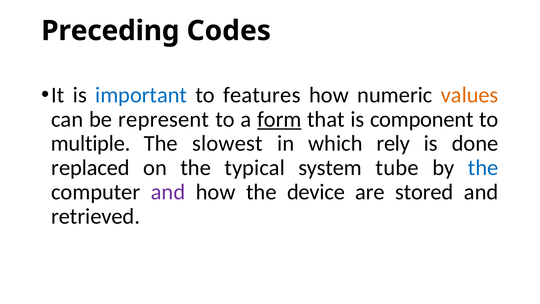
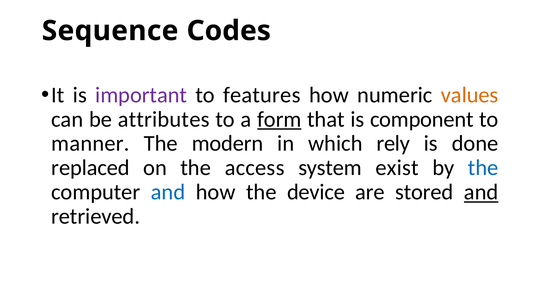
Preceding: Preceding -> Sequence (110, 31)
important colour: blue -> purple (141, 95)
represent: represent -> attributes (164, 119)
multiple: multiple -> manner (90, 143)
slowest: slowest -> modern (228, 143)
typical: typical -> access (255, 168)
tube: tube -> exist (397, 168)
and colour: purple -> blue (168, 192)
and underline: none -> present (481, 192)
